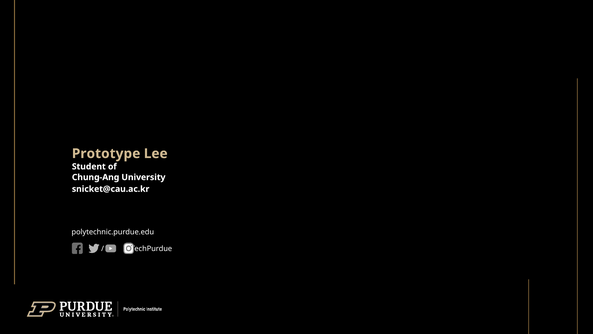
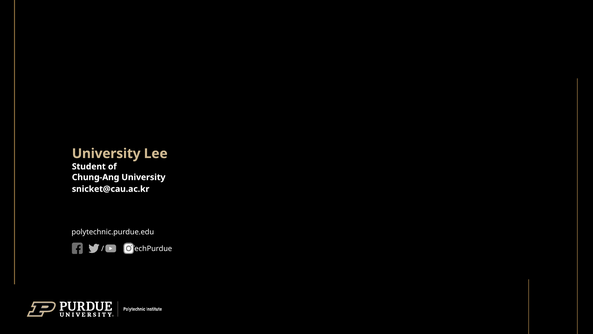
Prototype: Prototype -> University (106, 153)
